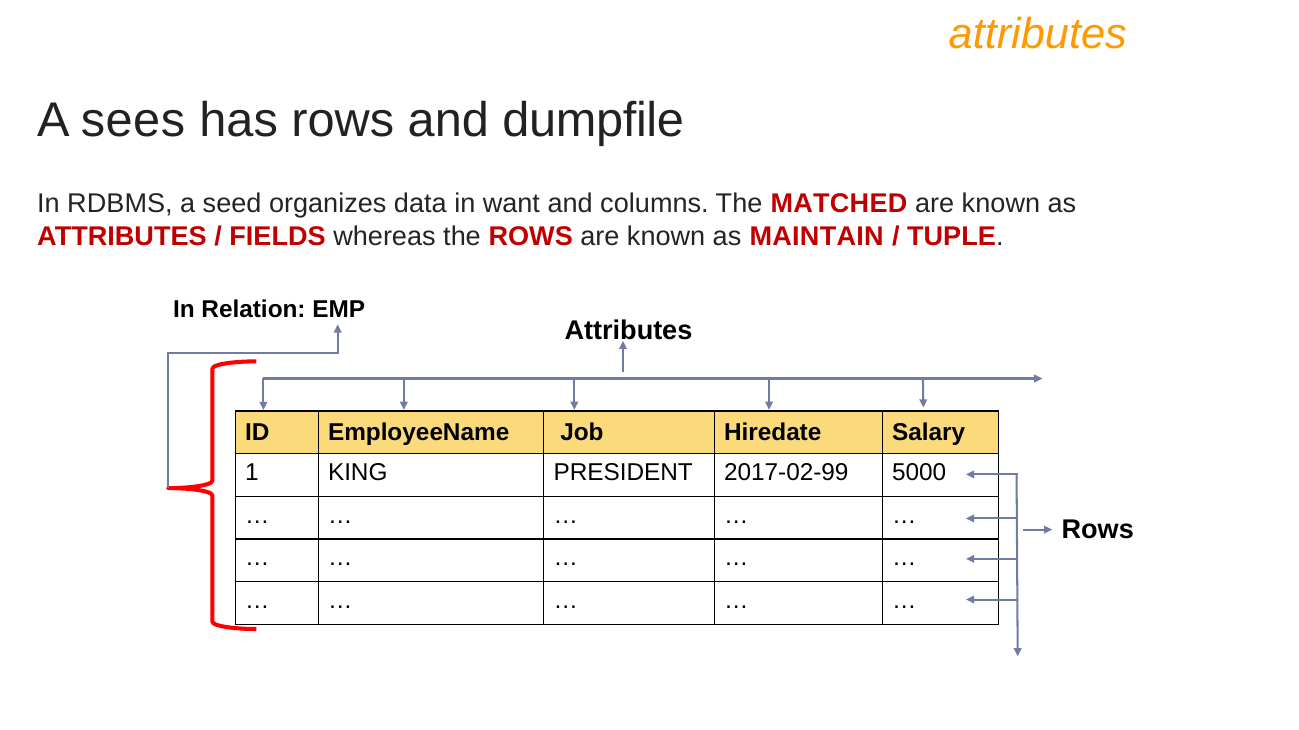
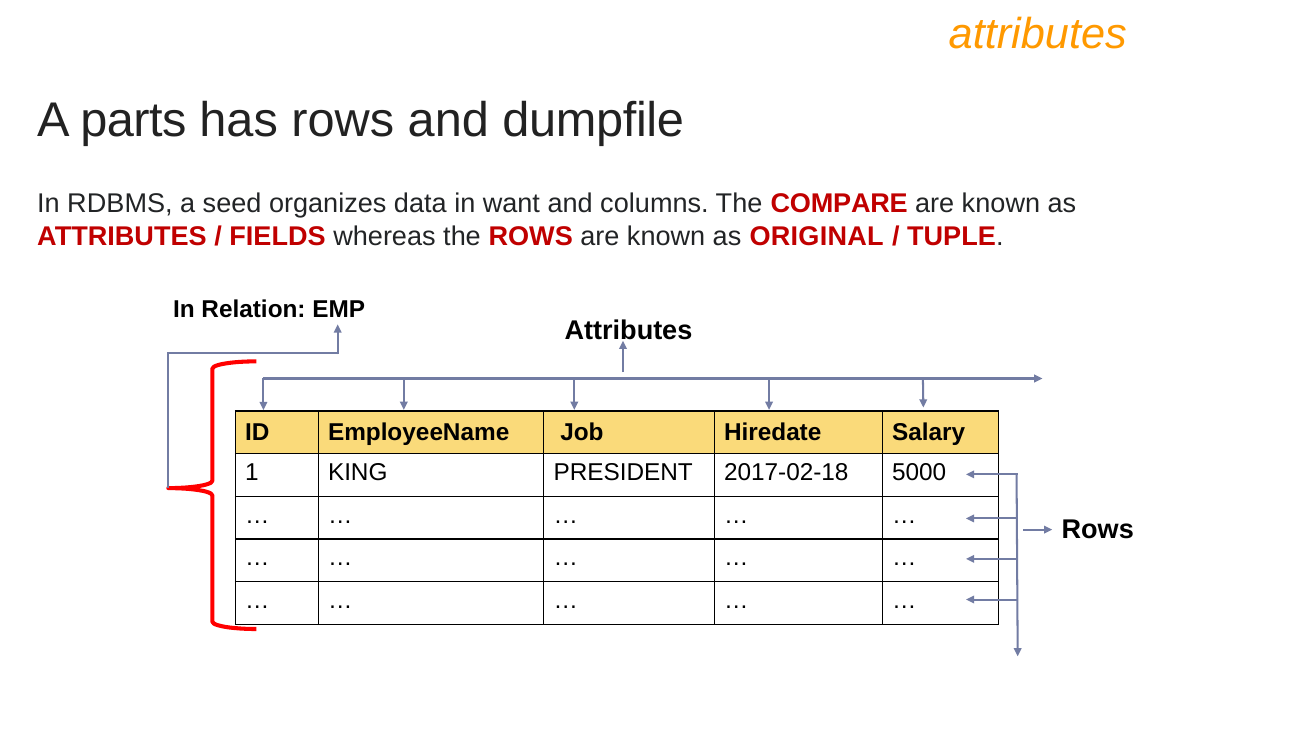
sees: sees -> parts (133, 120)
MATCHED: MATCHED -> COMPARE (839, 204)
MAINTAIN: MAINTAIN -> ORIGINAL (817, 237)
2017-02-99: 2017-02-99 -> 2017-02-18 (786, 473)
